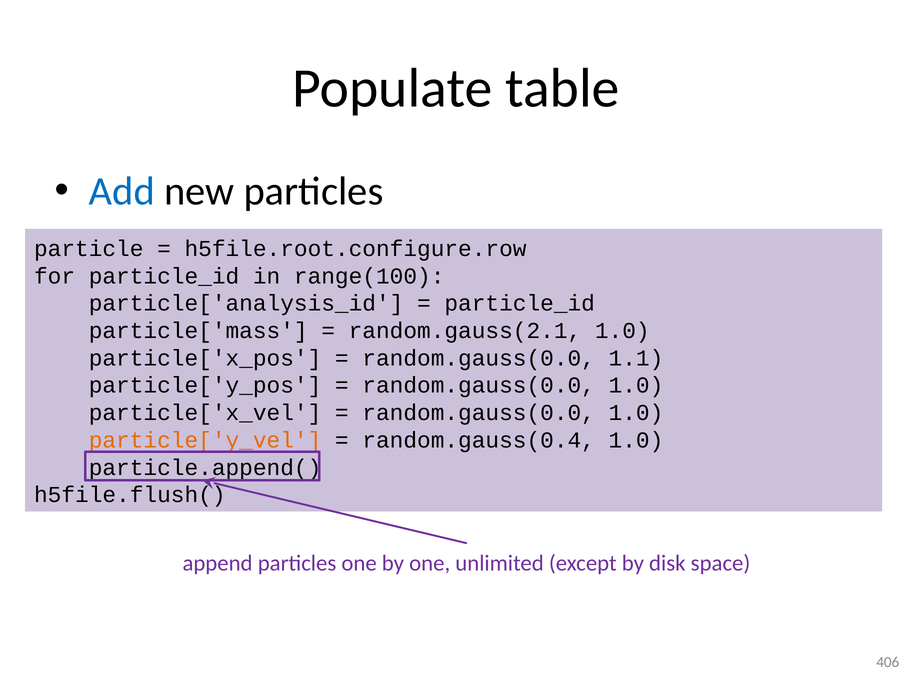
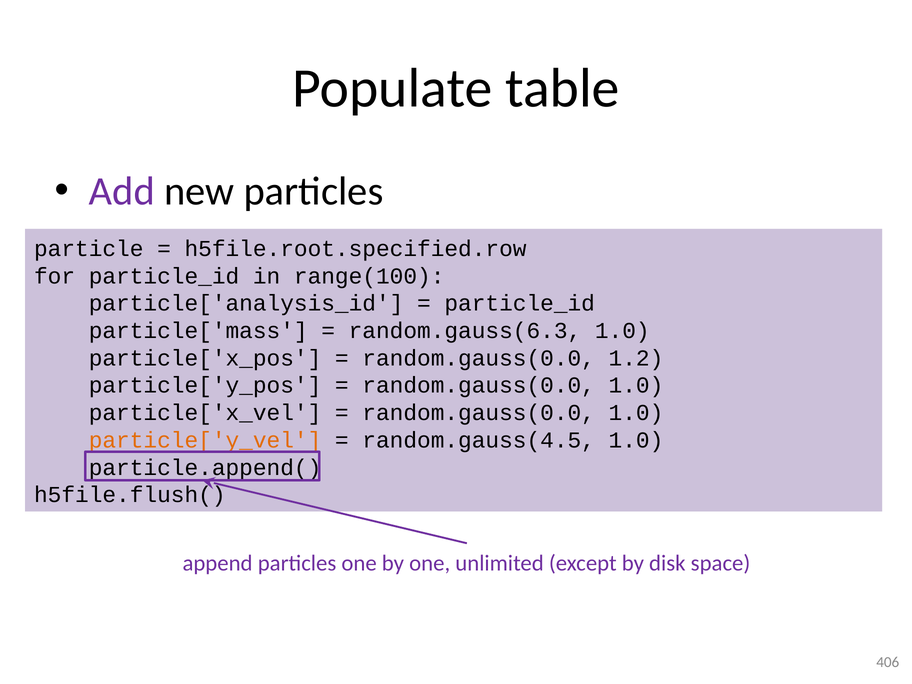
Add colour: blue -> purple (122, 191)
h5file.root.configure.row: h5file.root.configure.row -> h5file.root.specified.row (356, 249)
random.gauss(2.1: random.gauss(2.1 -> random.gauss(6.3 (465, 331)
1.1: 1.1 -> 1.2 (636, 358)
random.gauss(0.4: random.gauss(0.4 -> random.gauss(4.5 (479, 440)
